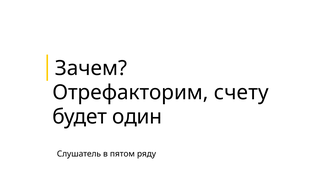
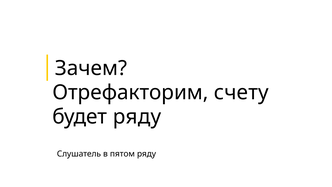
будет один: один -> ряду (137, 117)
